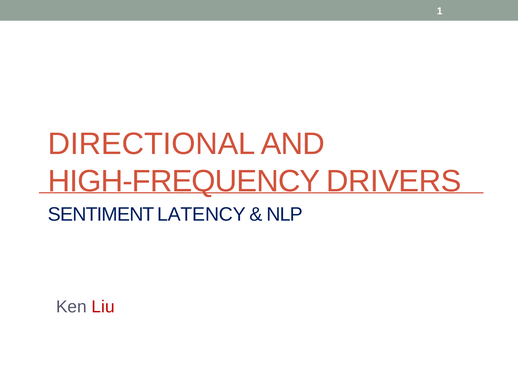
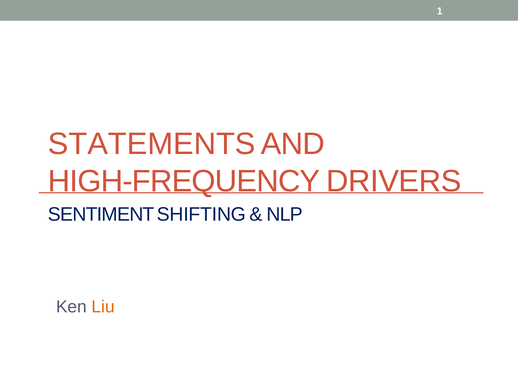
DIRECTIONAL: DIRECTIONAL -> STATEMENTS (152, 144)
LATENCY: LATENCY -> SHIFTING (201, 214)
Liu colour: red -> orange (103, 306)
